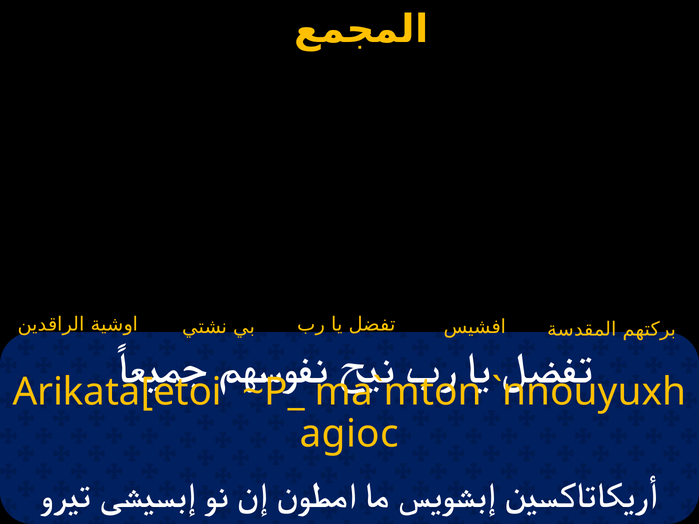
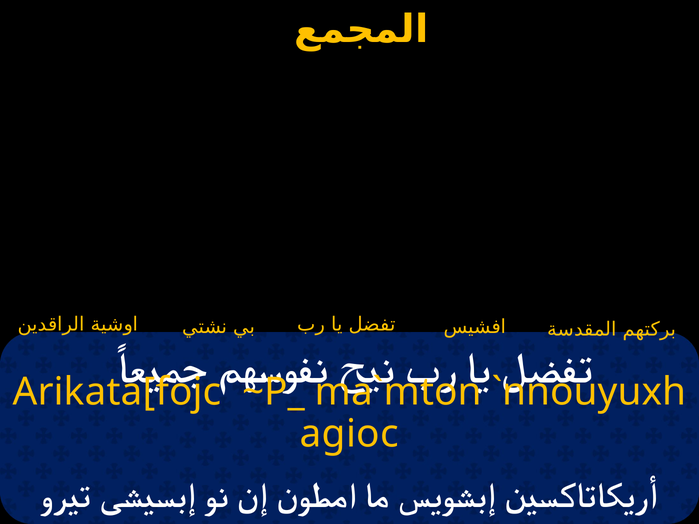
Arikata[etoi: Arikata[etoi -> Arikata[fojc (117, 392)
